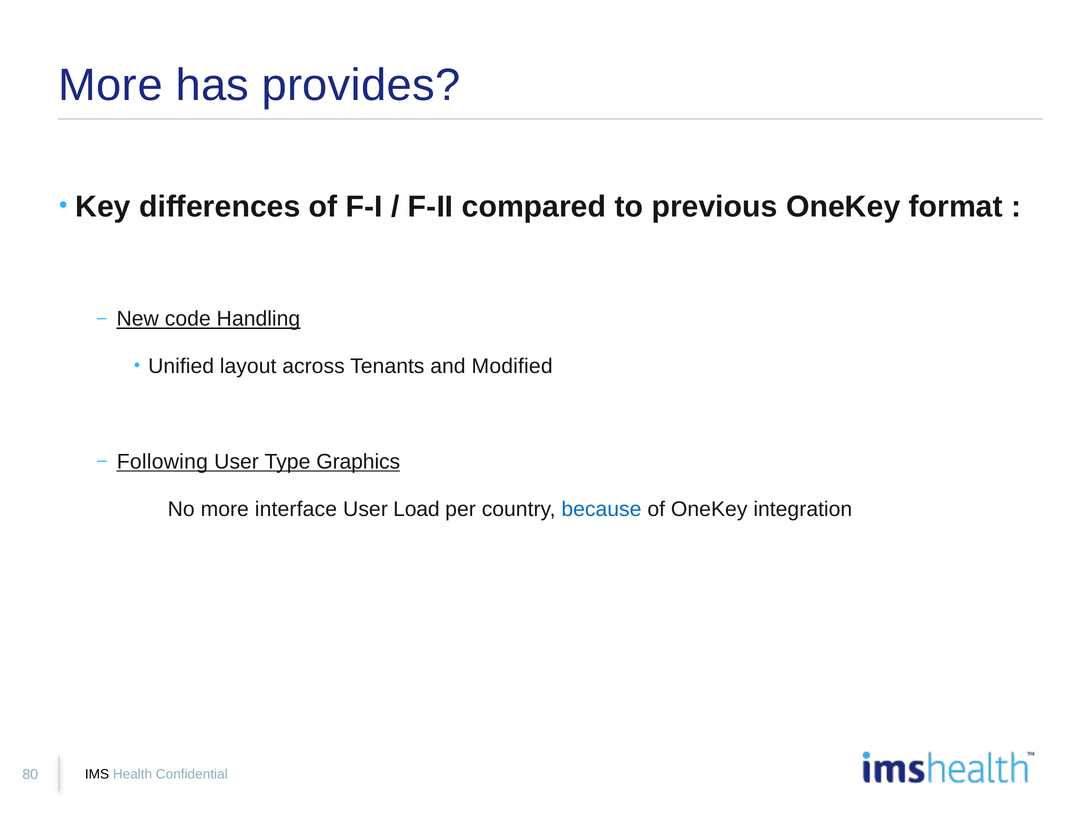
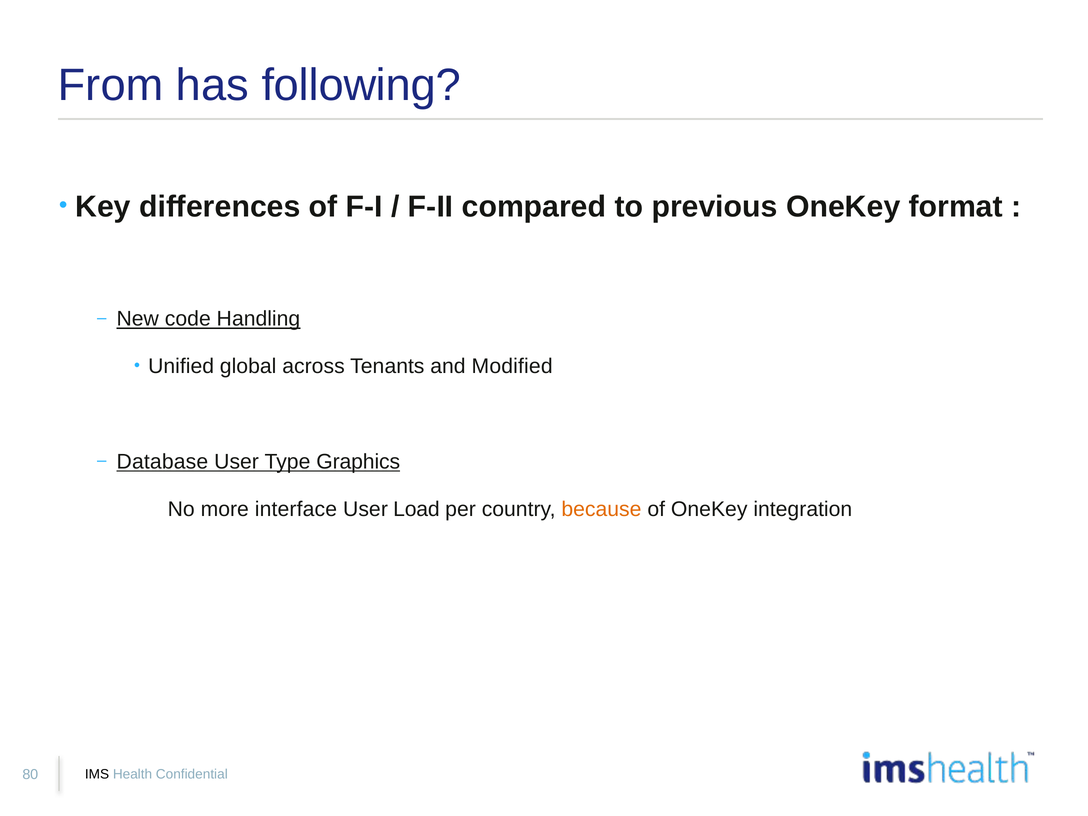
More: More -> From (111, 85)
provides: provides -> following (361, 85)
layout: layout -> global (248, 366)
Following: Following -> Database (162, 462)
because colour: blue -> orange (601, 509)
